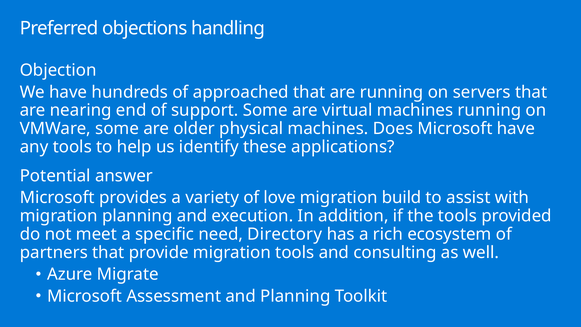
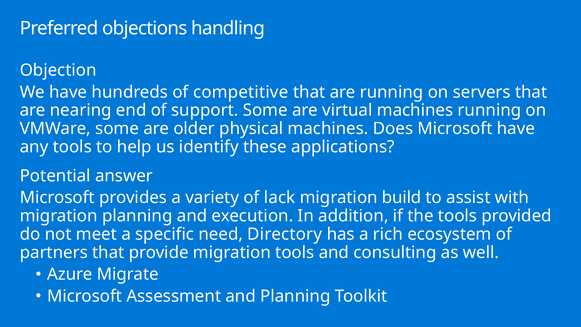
approached: approached -> competitive (241, 92)
love: love -> lack (280, 198)
